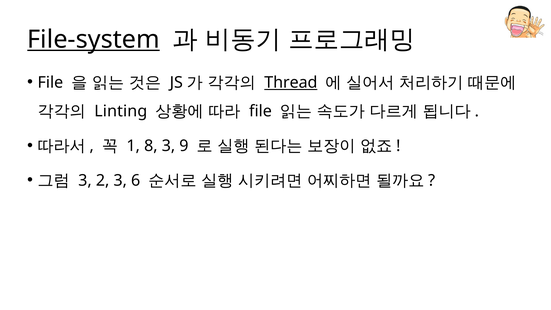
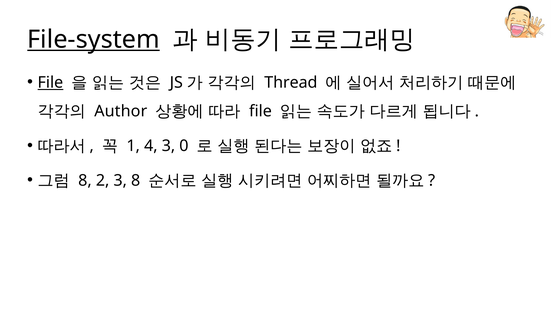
File underline: none -> present (50, 82)
Thread underline: present -> none (291, 82)
Linting: Linting -> Author (121, 111)
8: 8 -> 4 (151, 146)
9: 9 -> 0 (184, 146)
3: 3 -> 8 (85, 181)
3 6: 6 -> 8 (136, 181)
